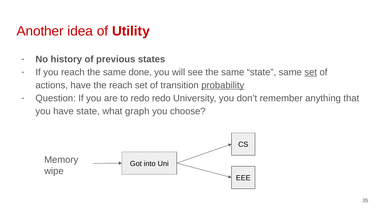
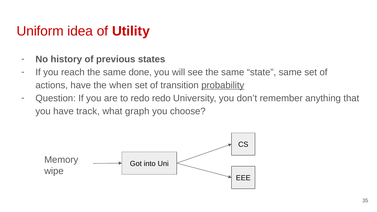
Another: Another -> Uniform (40, 31)
set underline: present -> none (311, 72)
the reach: reach -> when (121, 85)
have state: state -> track (88, 111)
